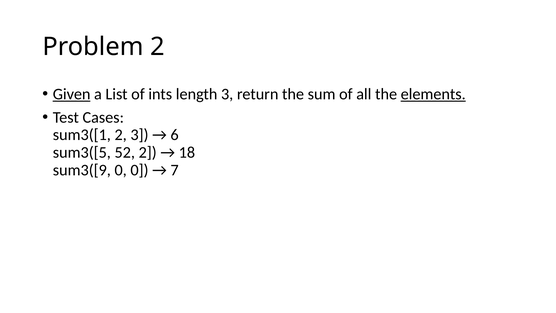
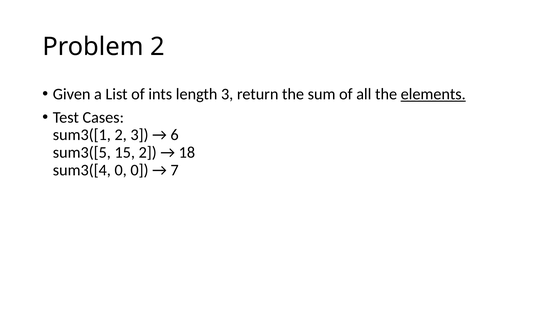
Given underline: present -> none (72, 94)
52: 52 -> 15 (125, 152)
sum3([9: sum3([9 -> sum3([4 (82, 170)
